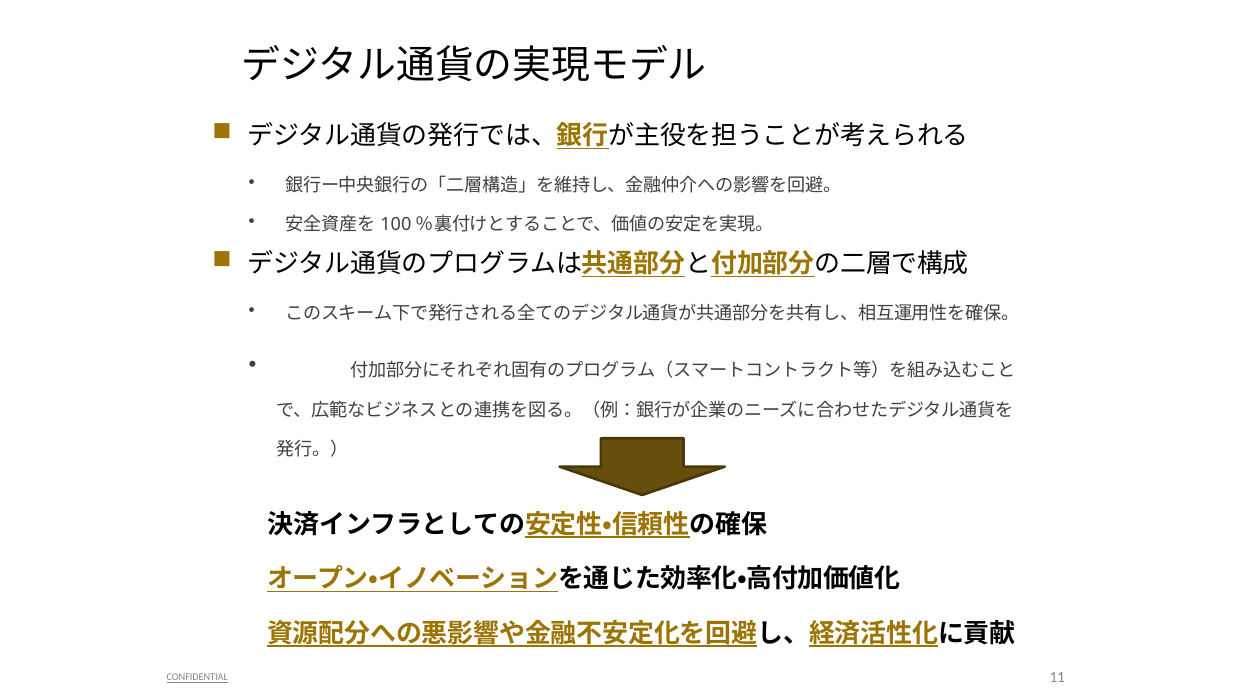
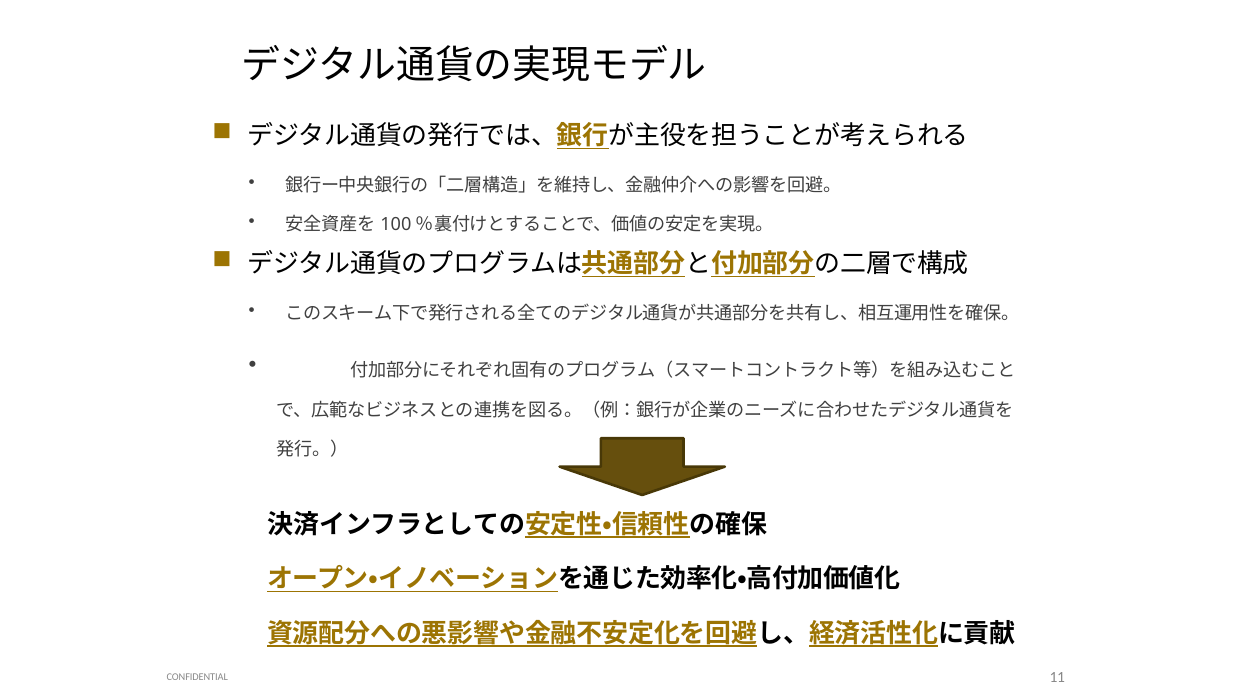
CONFIDENTIAL underline: present -> none (197, 677)
